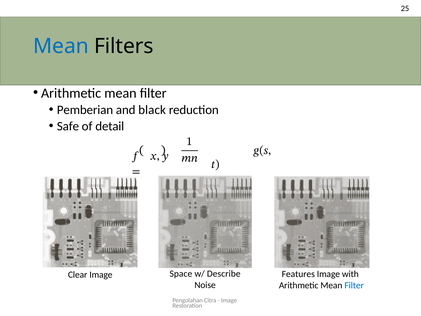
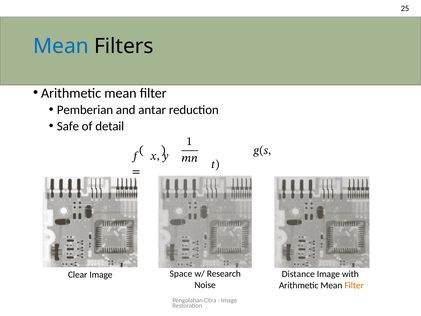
black: black -> antar (152, 110)
Describe: Describe -> Research (224, 274)
Features: Features -> Distance (298, 274)
Filter colour: blue -> orange (354, 285)
